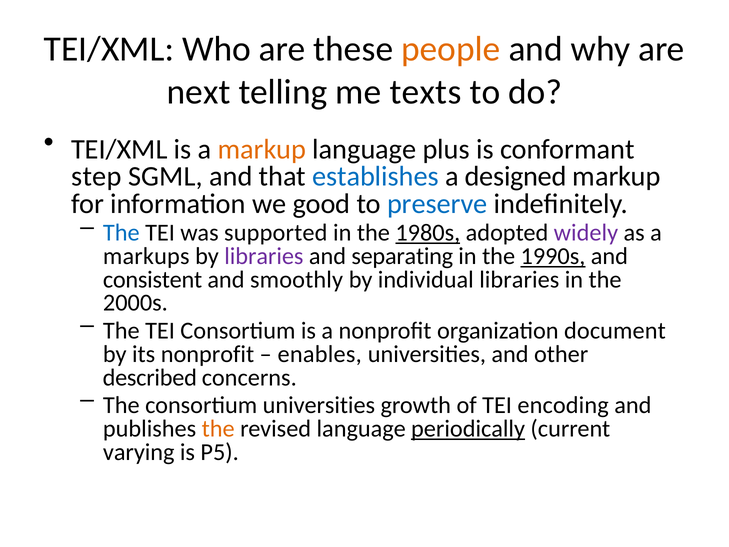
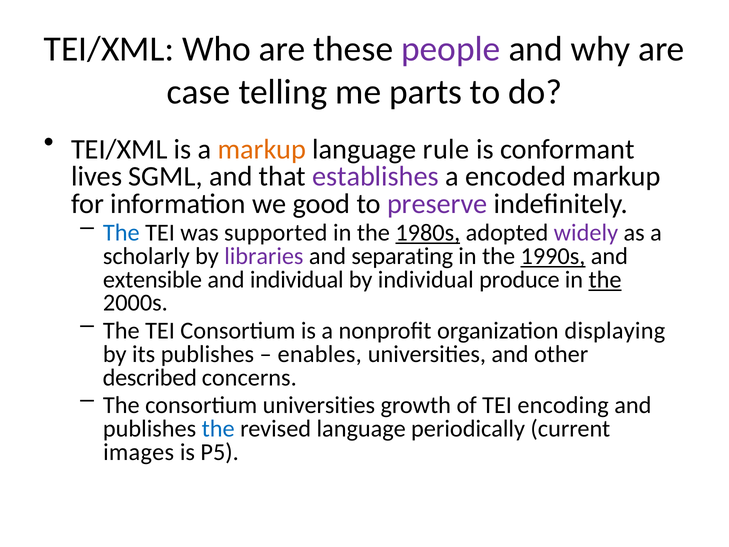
people colour: orange -> purple (451, 49)
next: next -> case (199, 92)
texts: texts -> parts (426, 92)
plus: plus -> rule (446, 149)
step: step -> lives (97, 176)
establishes colour: blue -> purple (375, 176)
designed: designed -> encoded (515, 176)
preserve colour: blue -> purple (437, 204)
markups: markups -> scholarly (146, 256)
consistent: consistent -> extensible (153, 279)
and smoothly: smoothly -> individual (297, 279)
individual libraries: libraries -> produce (519, 279)
the underline: none -> present (605, 279)
document: document -> displaying (615, 331)
its nonprofit: nonprofit -> publishes (207, 354)
the colour: orange -> blue (218, 429)
periodically underline: present -> none (468, 429)
varying: varying -> images (139, 452)
